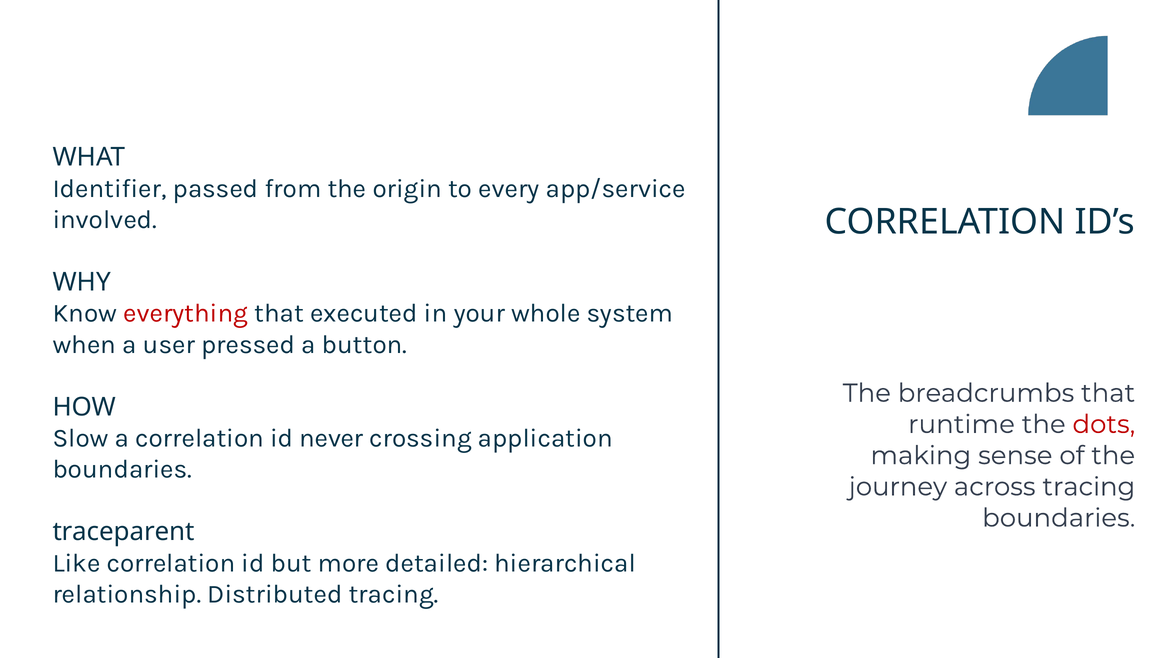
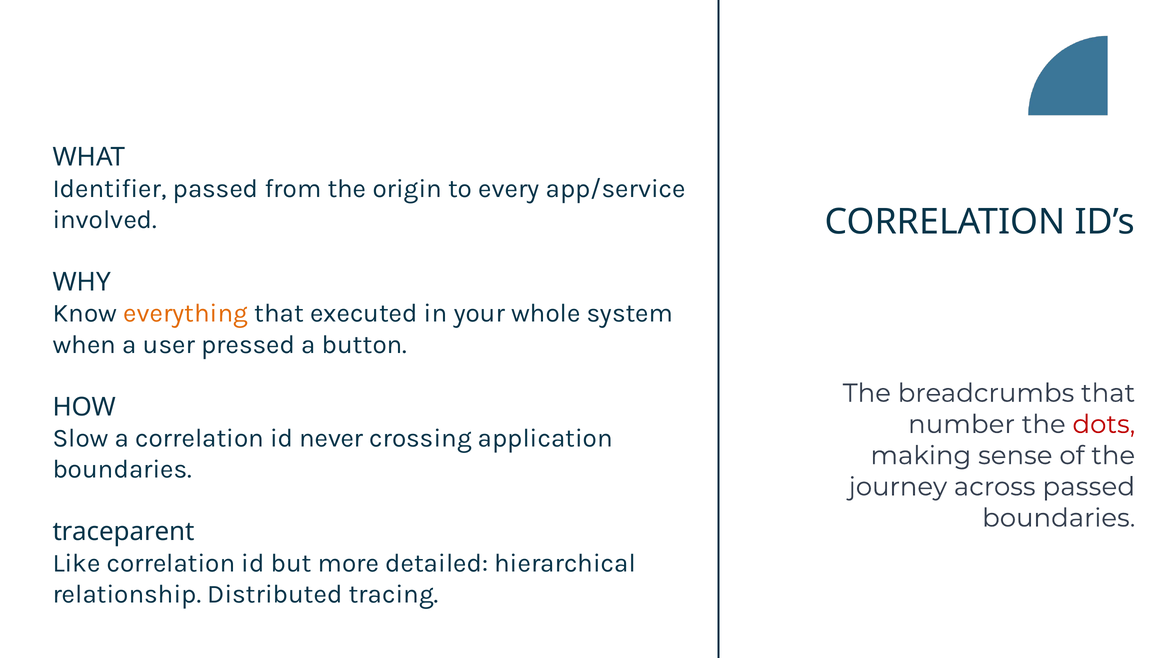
everything colour: red -> orange (186, 313)
runtime: runtime -> number (961, 424)
across tracing: tracing -> passed (1089, 487)
